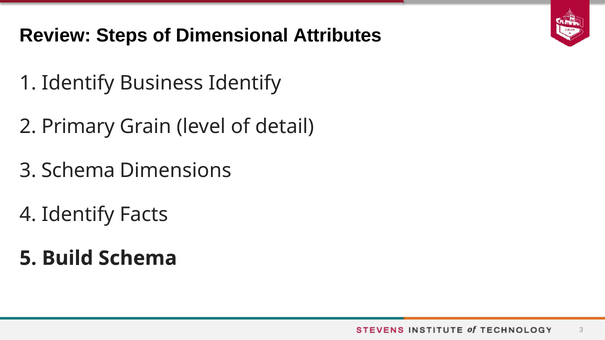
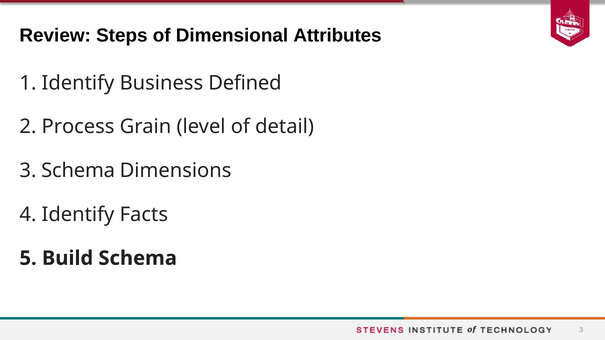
Business Identify: Identify -> Defined (245, 83)
Primary: Primary -> Process (78, 127)
